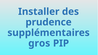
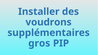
prudence: prudence -> voudrons (49, 22)
